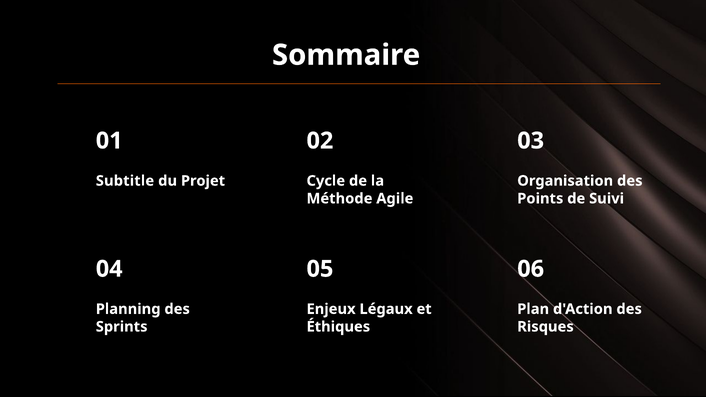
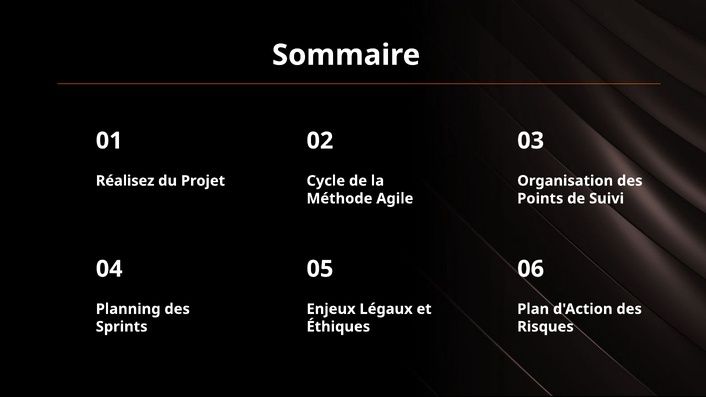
Subtitle: Subtitle -> Réalisez (125, 181)
